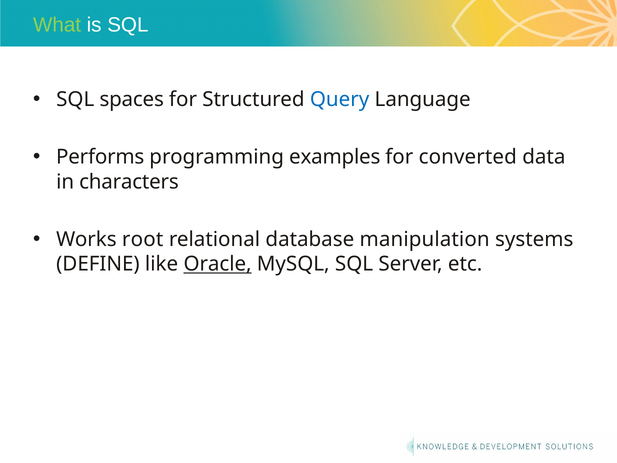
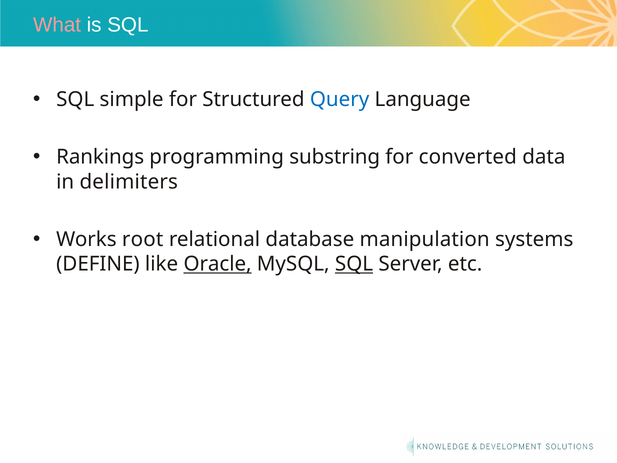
What colour: light green -> pink (57, 25)
spaces: spaces -> simple (132, 99)
Performs: Performs -> Rankings (100, 157)
examples: examples -> substring (335, 157)
characters: characters -> delimiters (129, 182)
SQL underline: none -> present (354, 264)
